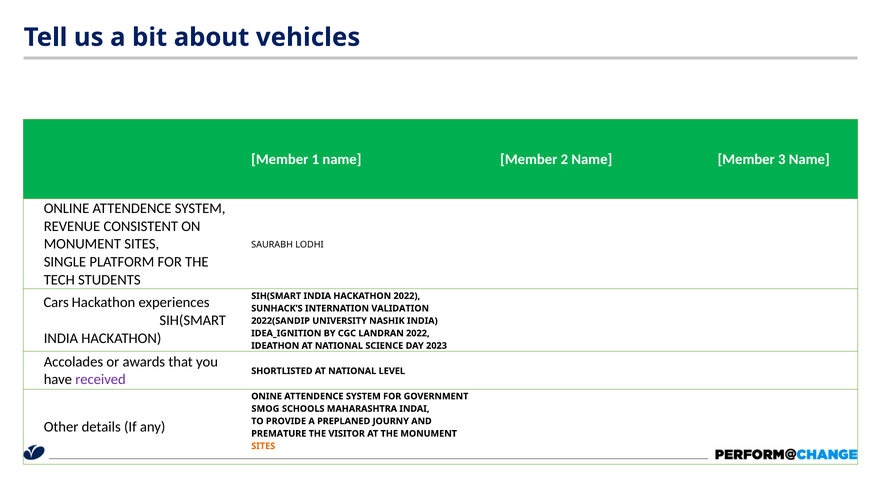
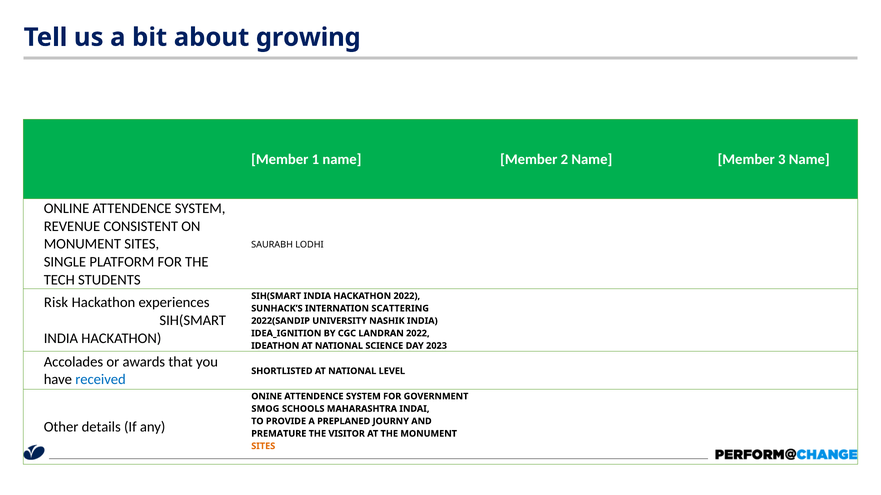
vehicles: vehicles -> growing (308, 37)
Cars: Cars -> Risk (56, 303)
VALIDATION: VALIDATION -> SCATTERING (400, 309)
received colour: purple -> blue (101, 380)
